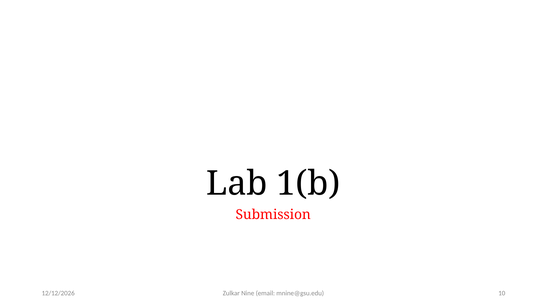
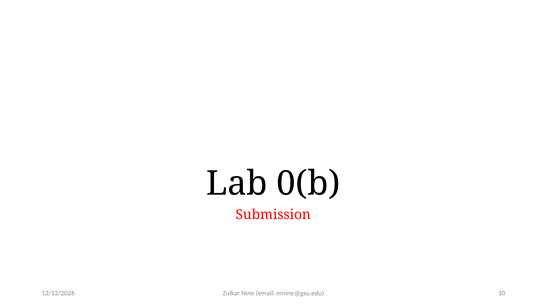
1(b: 1(b -> 0(b (308, 184)
